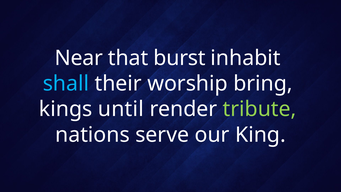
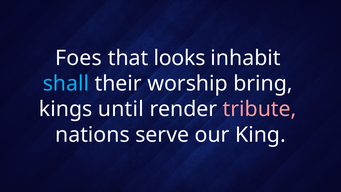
Near: Near -> Foes (78, 58)
burst: burst -> looks (180, 58)
tribute colour: light green -> pink (260, 109)
